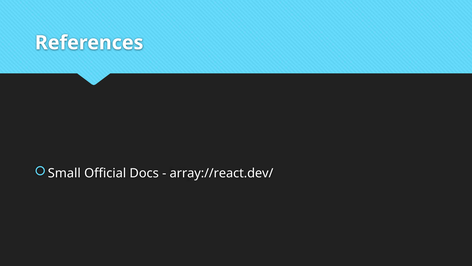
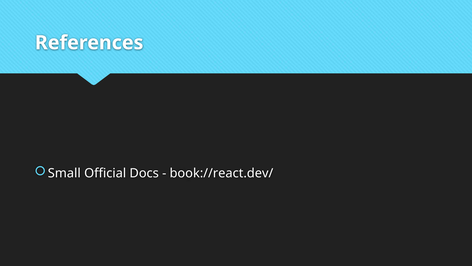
array://react.dev/: array://react.dev/ -> book://react.dev/ (221, 173)
